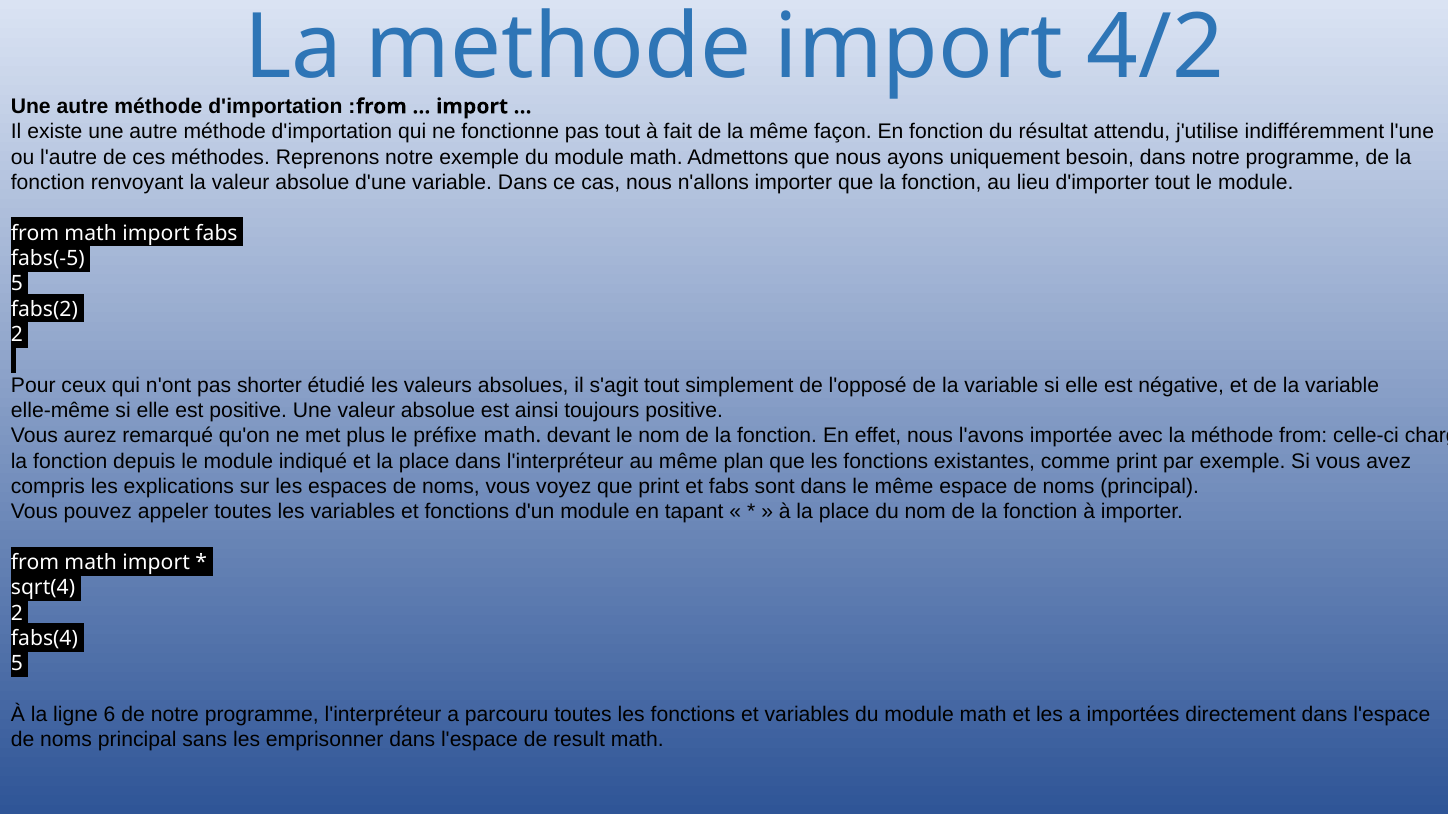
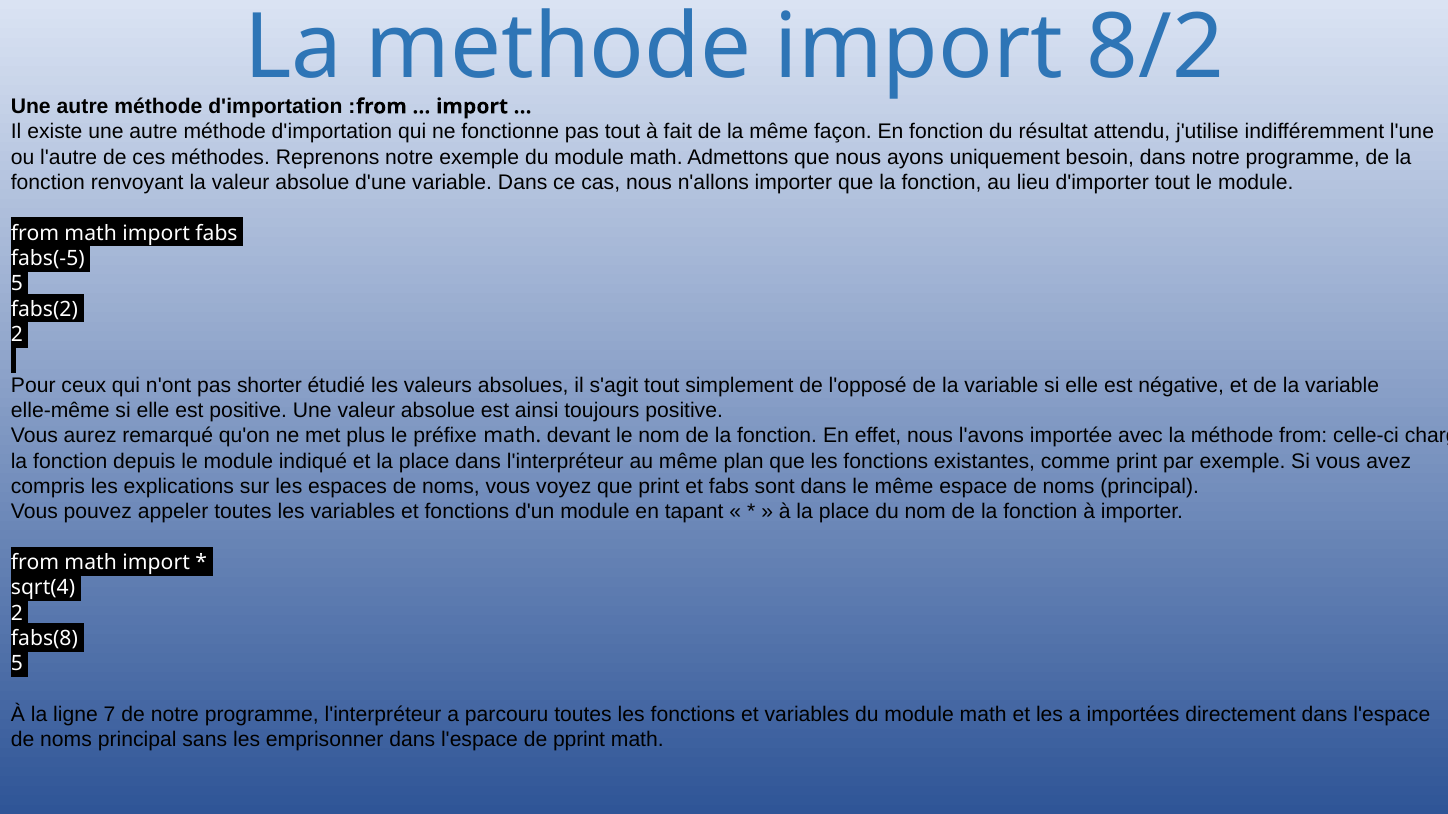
4/2: 4/2 -> 8/2 (1155, 47)
fabs(4: fabs(4 -> fabs(8 (44, 639)
6: 6 -> 7 (110, 715)
result: result -> pprint (579, 740)
